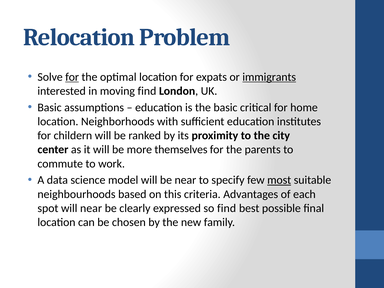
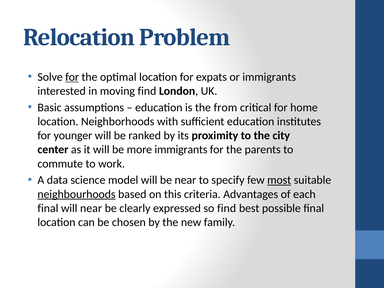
immigrants underline: present -> none (269, 77)
the basic: basic -> from (225, 107)
childern: childern -> younger (73, 136)
more themselves: themselves -> immigrants (181, 150)
neighbourhoods underline: none -> present (76, 194)
spot: spot -> final (48, 208)
